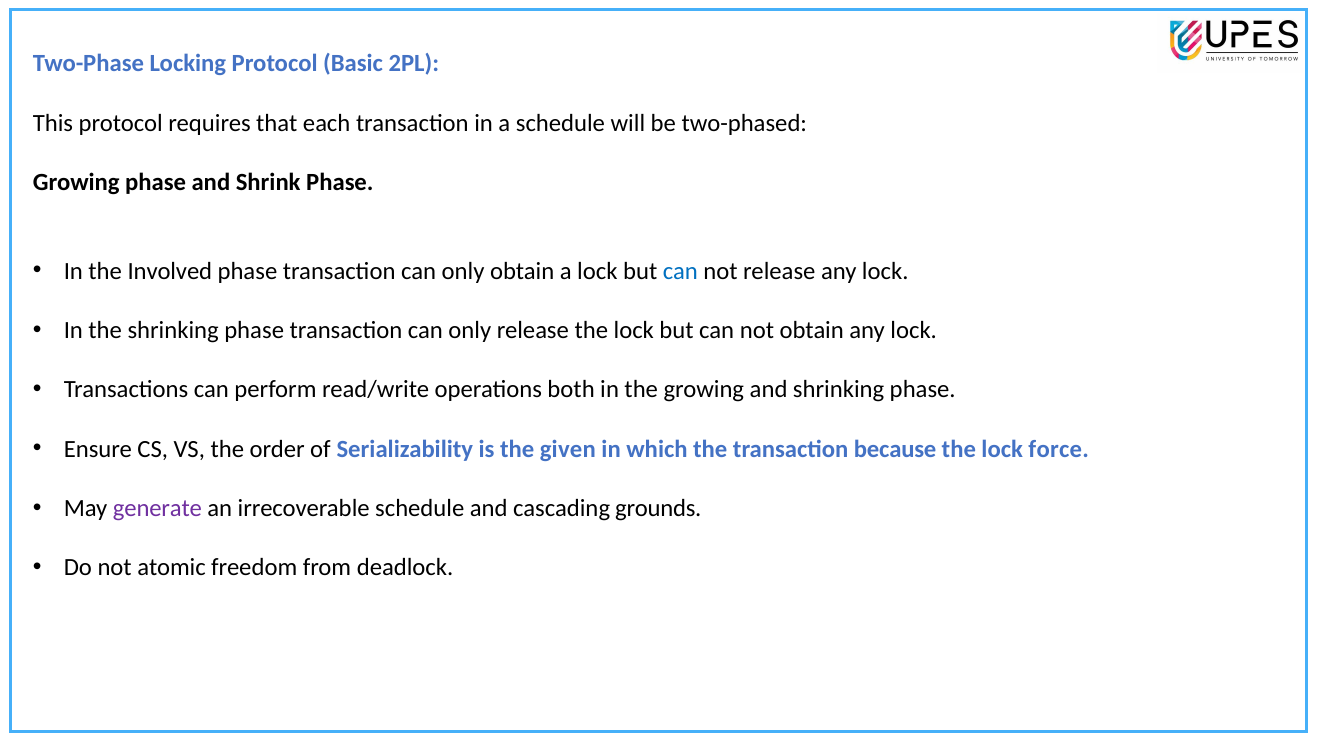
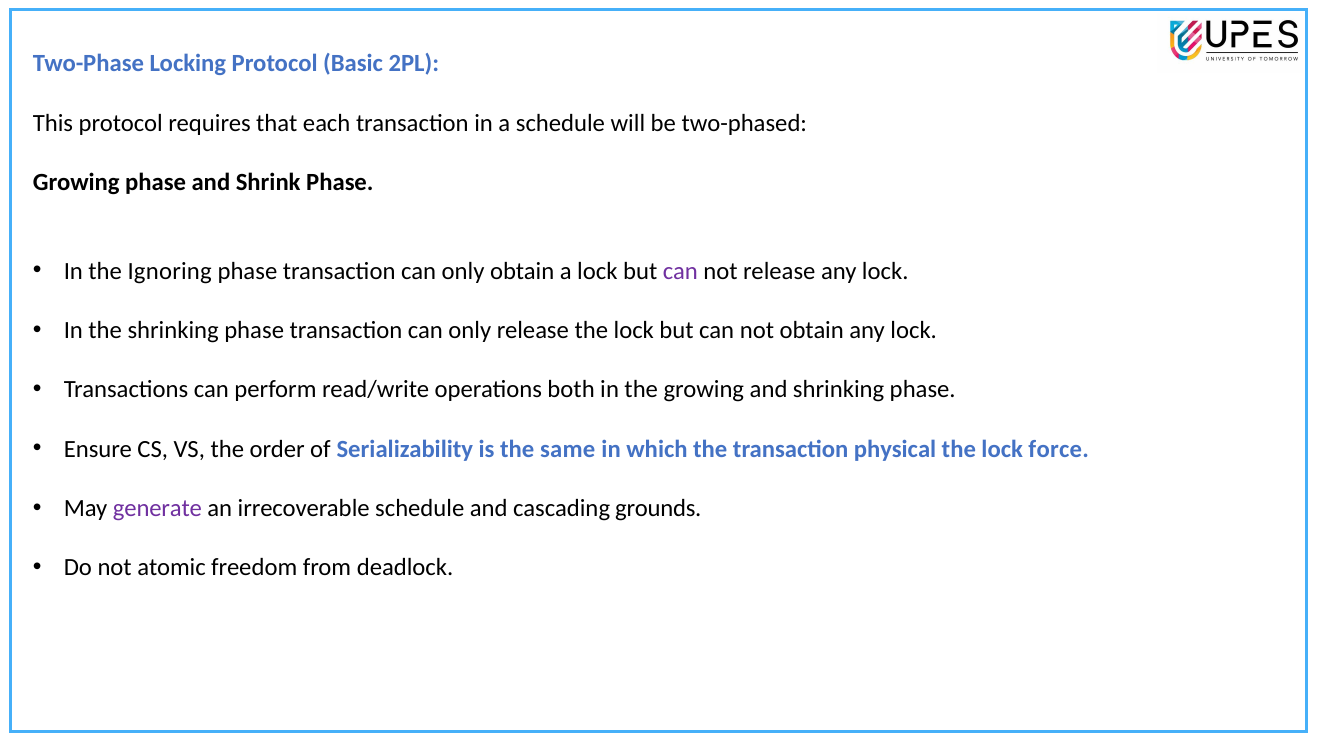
Involved: Involved -> Ignoring (170, 271)
can colour: blue -> purple (680, 271)
given: given -> same (568, 449)
because: because -> physical (895, 449)
